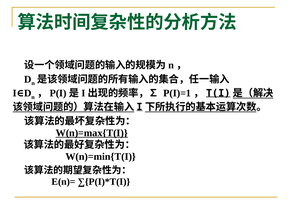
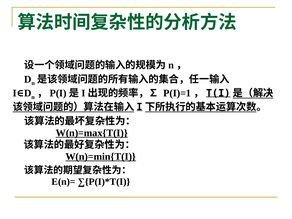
W(n)=min{T(I underline: none -> present (101, 157)
